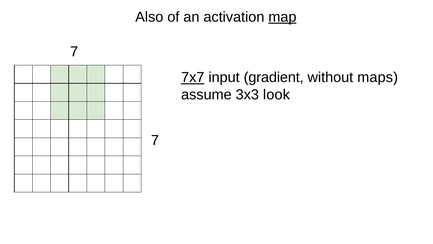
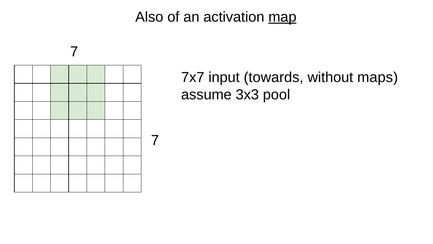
7x7 underline: present -> none (193, 77)
gradient: gradient -> towards (274, 77)
look: look -> pool (277, 95)
